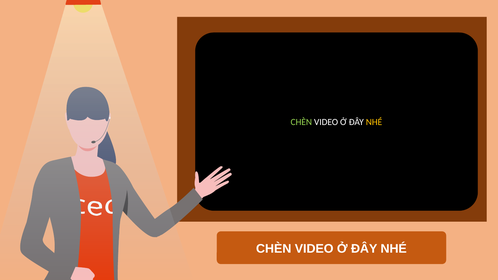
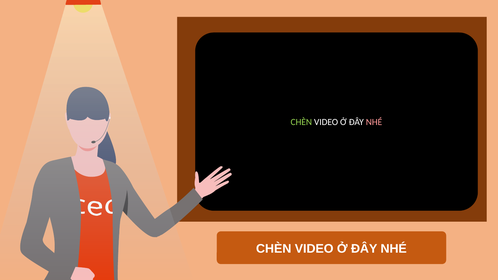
NHÉ colour: yellow -> pink (374, 122)
